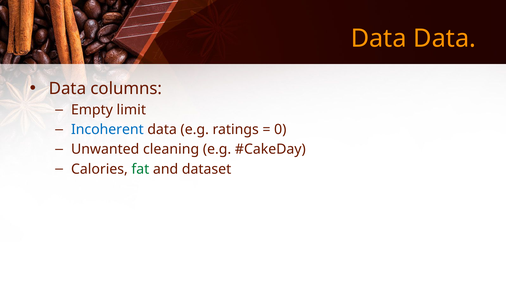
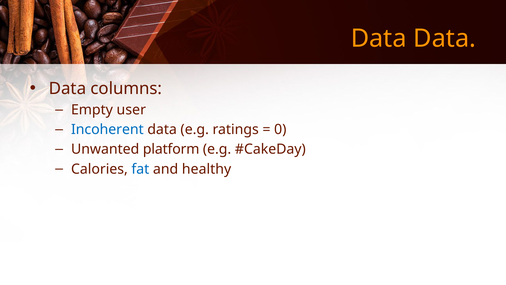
limit: limit -> user (131, 110)
cleaning: cleaning -> platform (171, 149)
fat colour: green -> blue (140, 169)
dataset: dataset -> healthy (207, 169)
